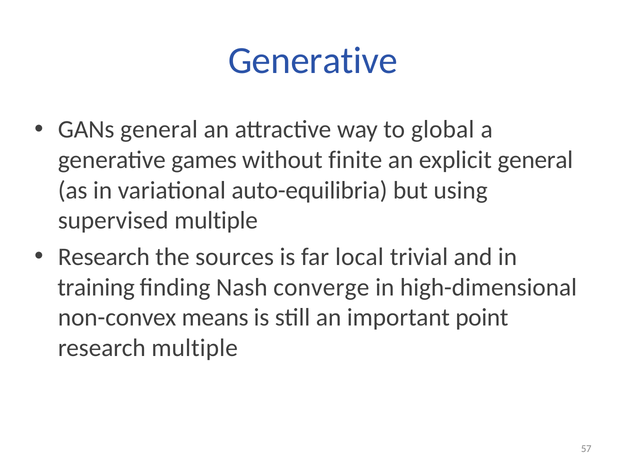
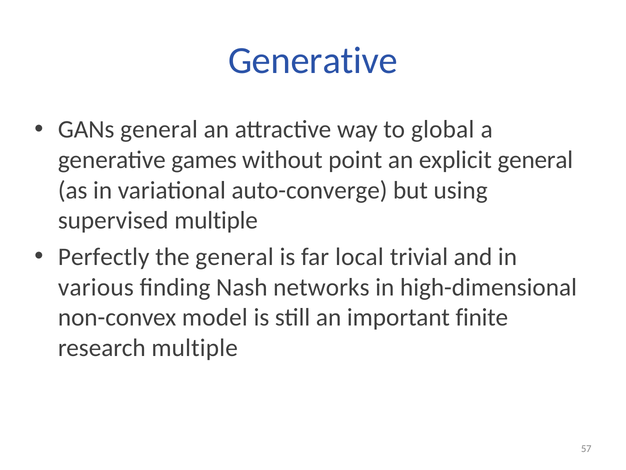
finite: finite -> point (355, 160)
auto-equilibria: auto-equilibria -> auto-converge (309, 190)
Research: Research -> Perfectly (104, 257)
the sources: sources -> general (235, 257)
training: training -> various (96, 287)
converge: converge -> networks (321, 287)
means: means -> model (215, 317)
point: point -> finite (482, 317)
